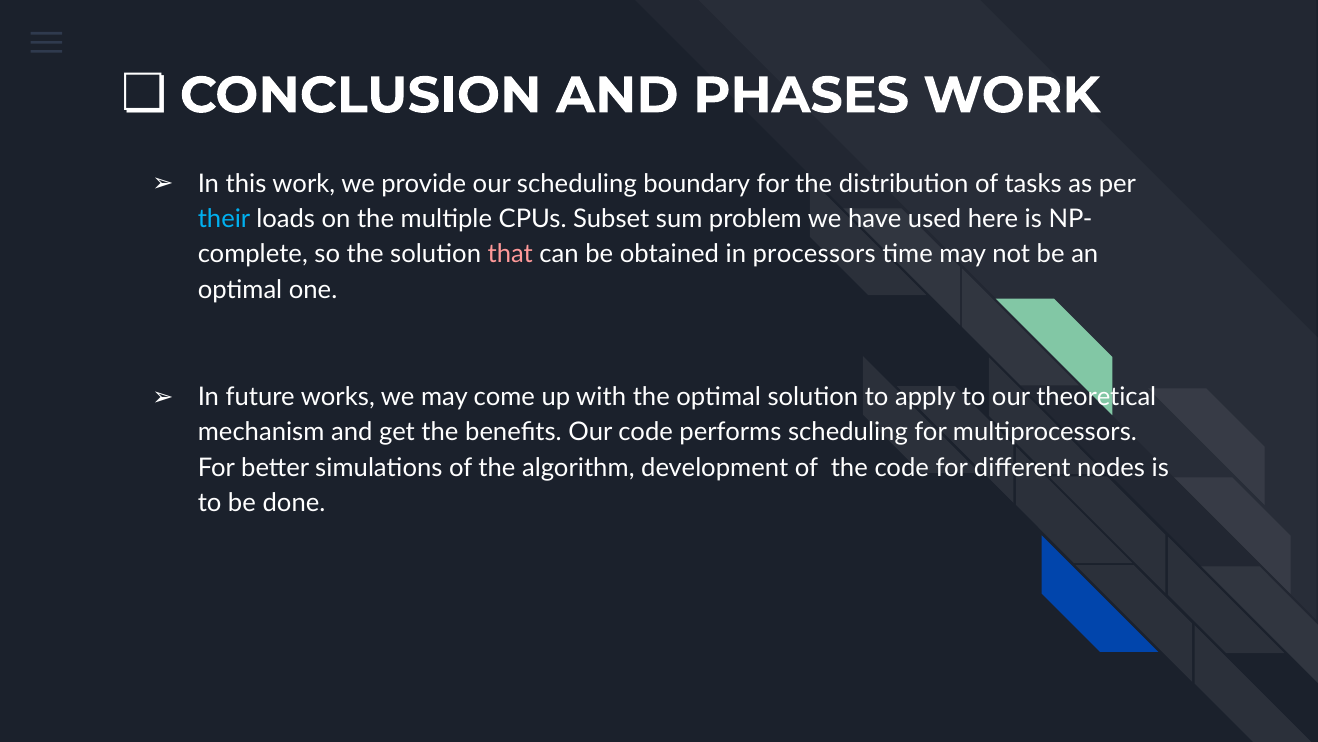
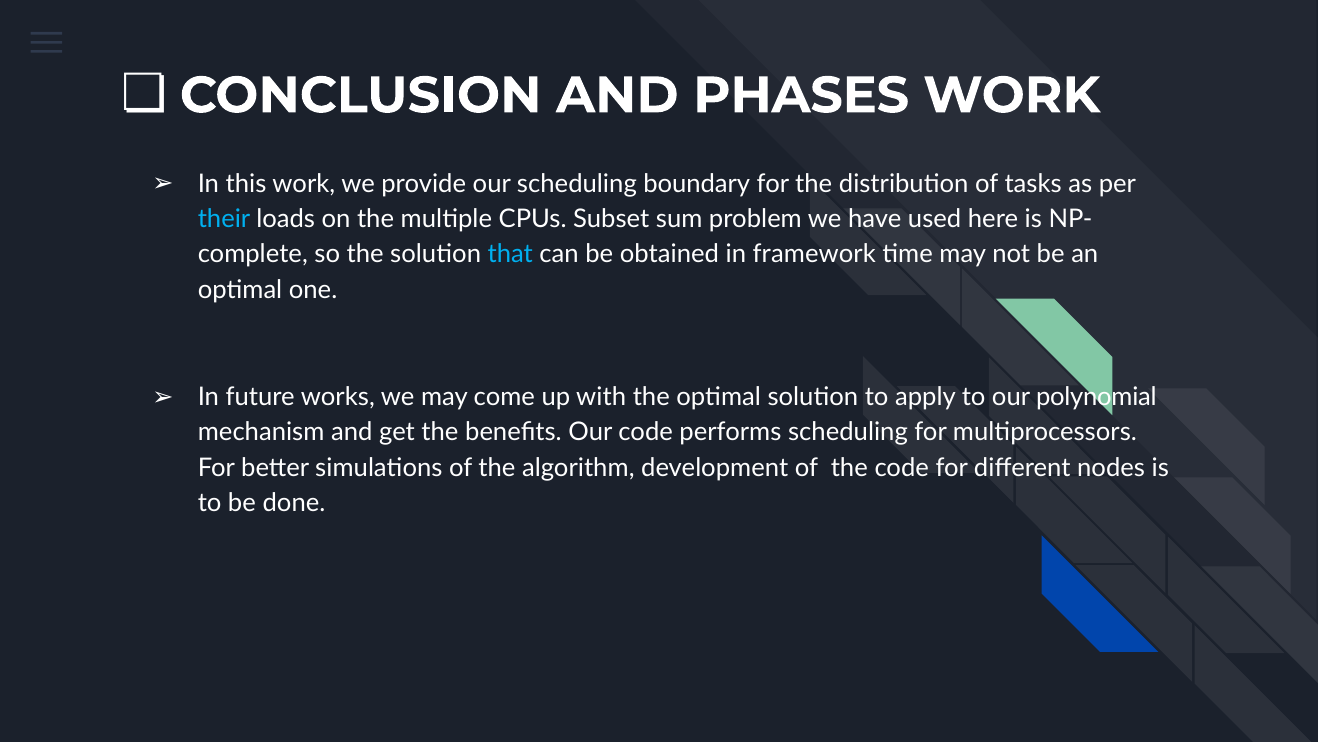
that colour: pink -> light blue (510, 254)
processors: processors -> framework (814, 254)
theoretical: theoretical -> polynomial (1096, 397)
